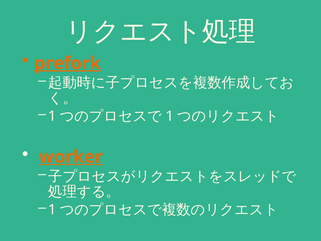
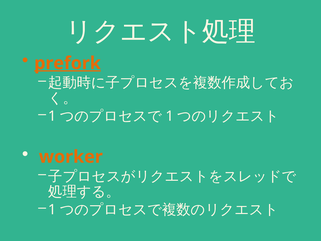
worker underline: present -> none (71, 157)
